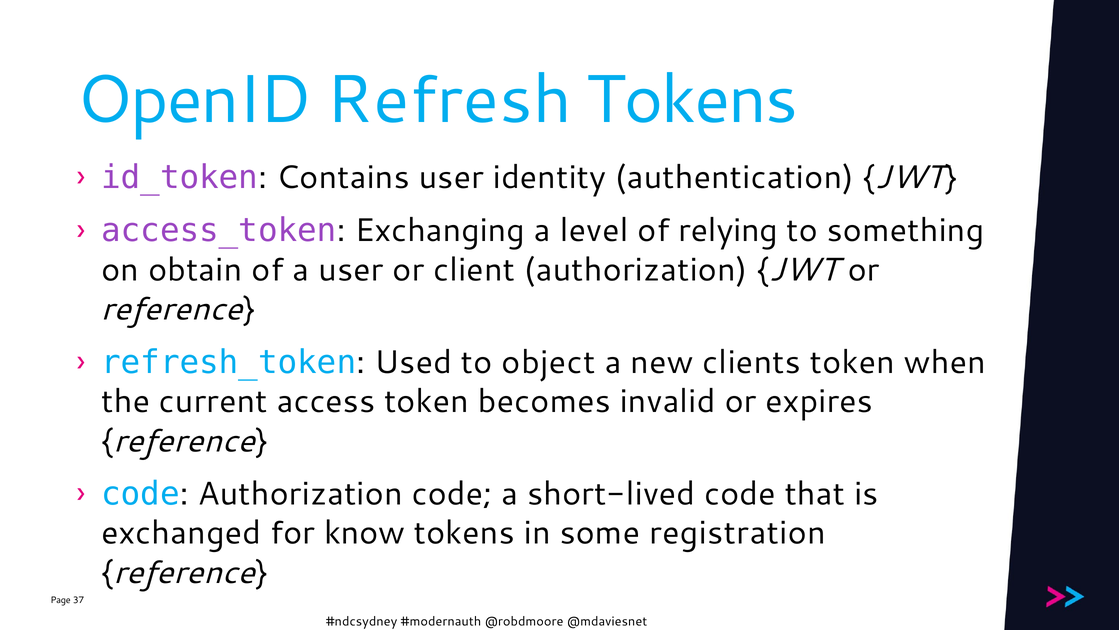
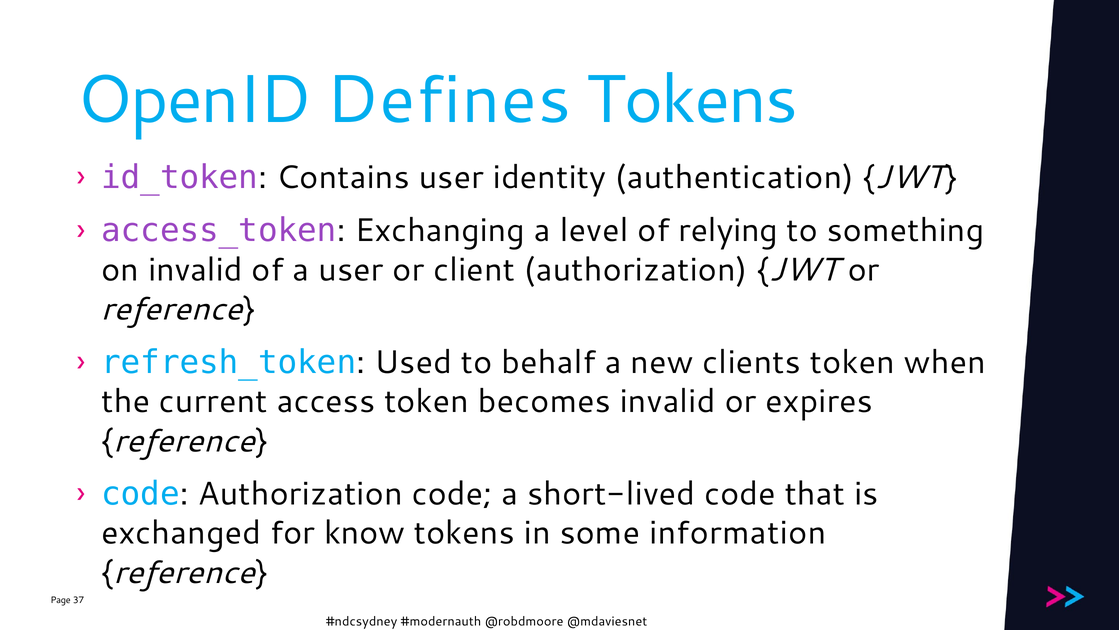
Refresh: Refresh -> Defines (449, 100)
on obtain: obtain -> invalid (195, 270)
object: object -> behalf (549, 362)
registration: registration -> information (738, 533)
